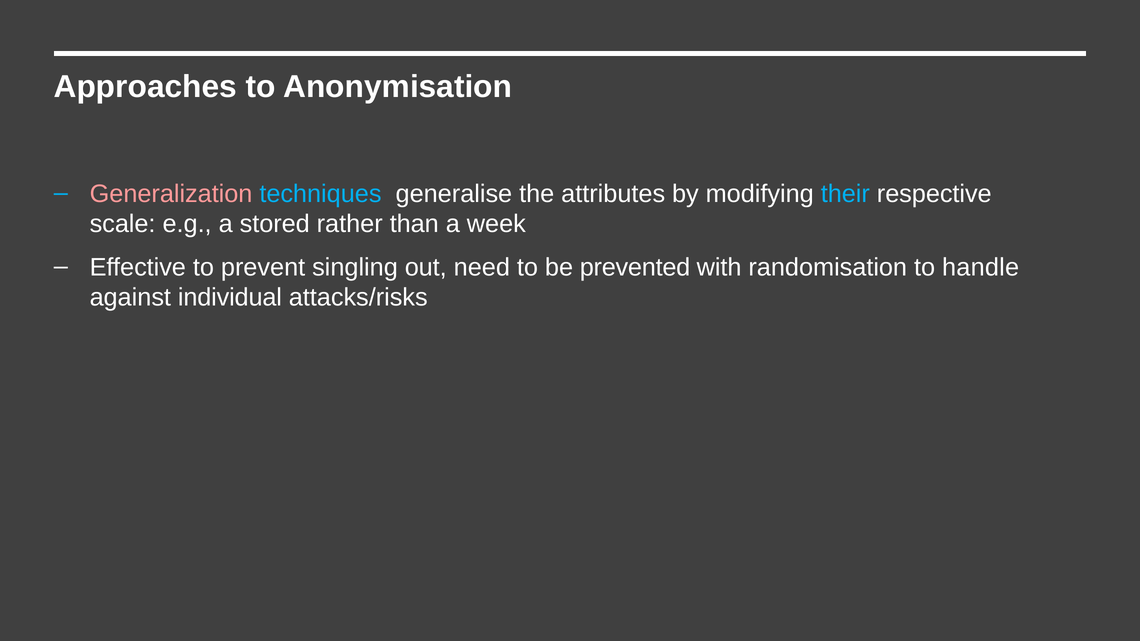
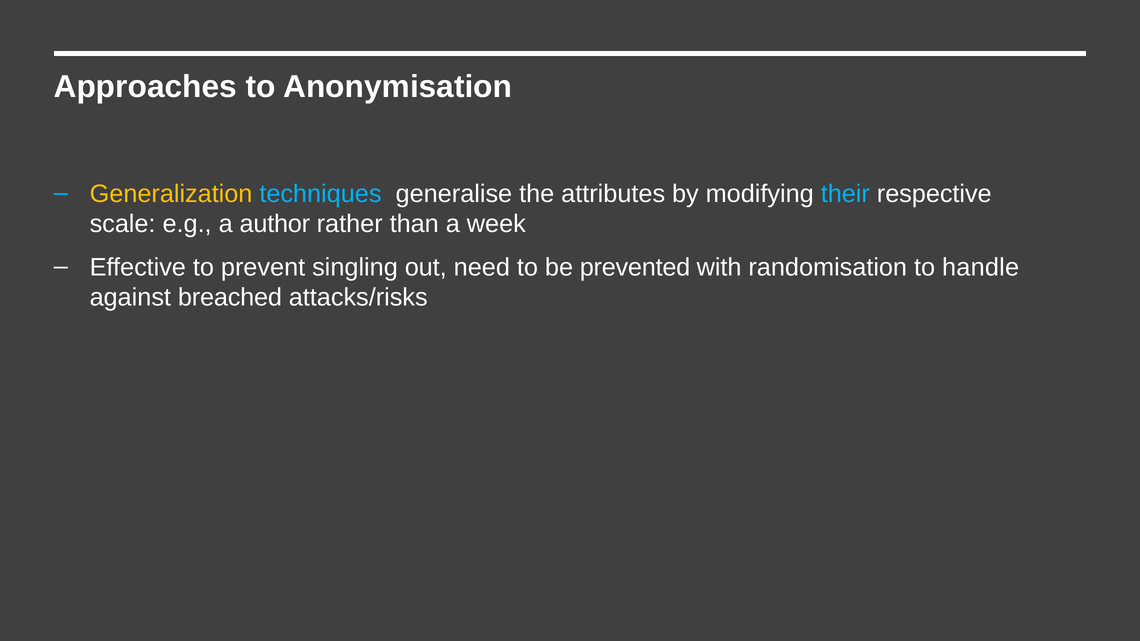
Generalization colour: pink -> yellow (171, 194)
stored: stored -> author (275, 224)
individual: individual -> breached (230, 298)
